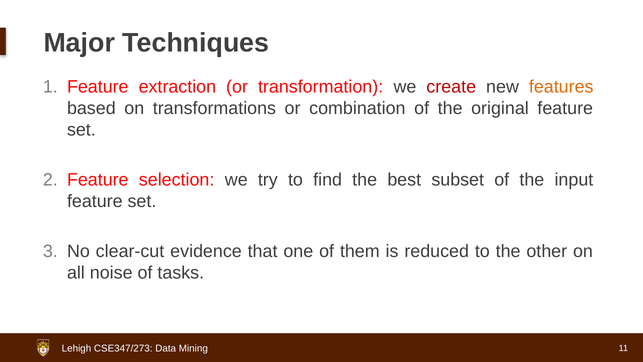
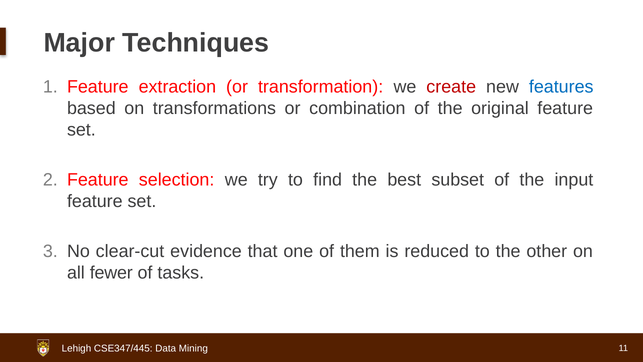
features colour: orange -> blue (561, 87)
noise: noise -> fewer (111, 273)
CSE347/273: CSE347/273 -> CSE347/445 (123, 348)
